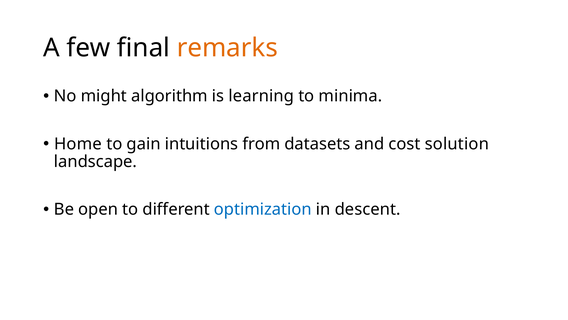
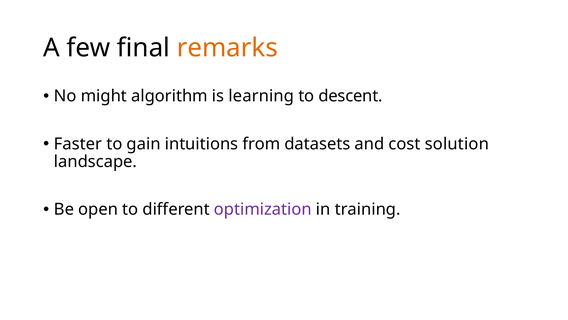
minima: minima -> descent (351, 96)
Home: Home -> Faster (78, 144)
optimization colour: blue -> purple (263, 209)
descent: descent -> training (368, 209)
